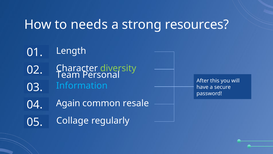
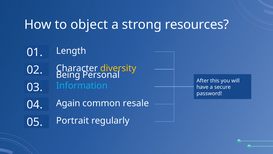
needs: needs -> object (89, 25)
diversity colour: light green -> yellow (118, 68)
Team: Team -> Being (68, 75)
Collage: Collage -> Portrait (73, 120)
